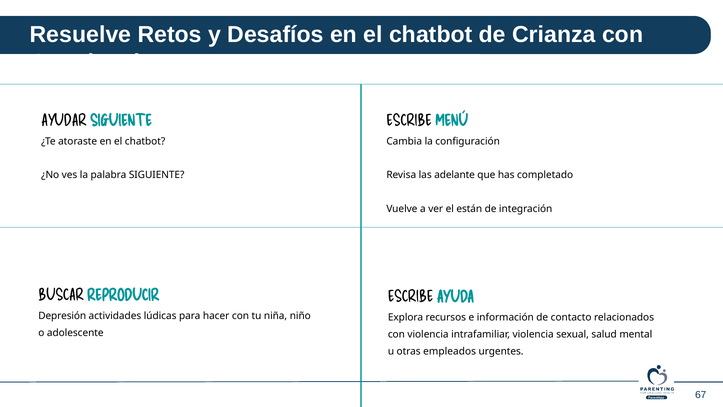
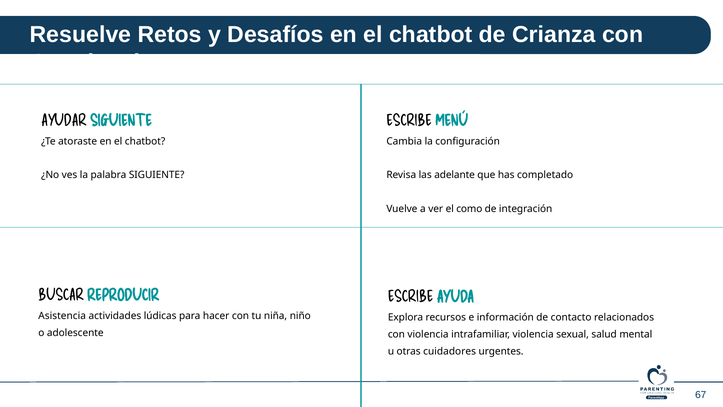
están: están -> como (469, 209)
Depresión: Depresión -> Asistencia (62, 316)
empleados: empleados -> cuidadores (450, 351)
